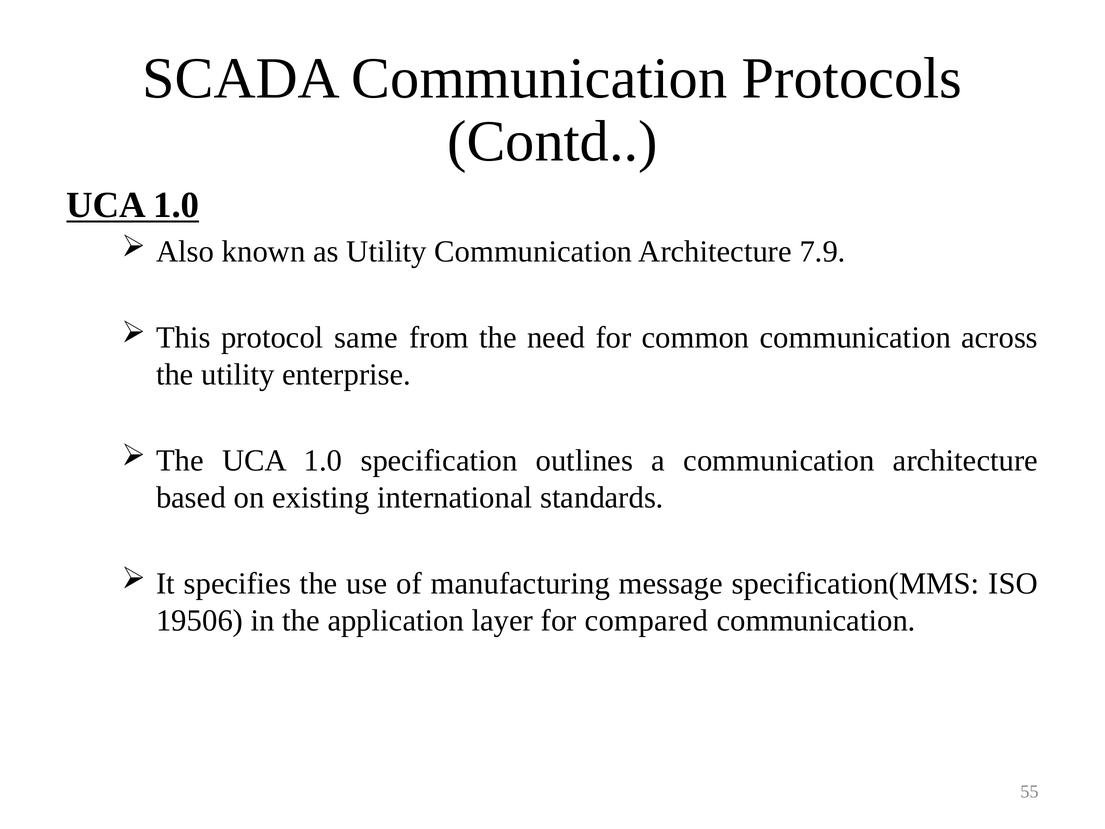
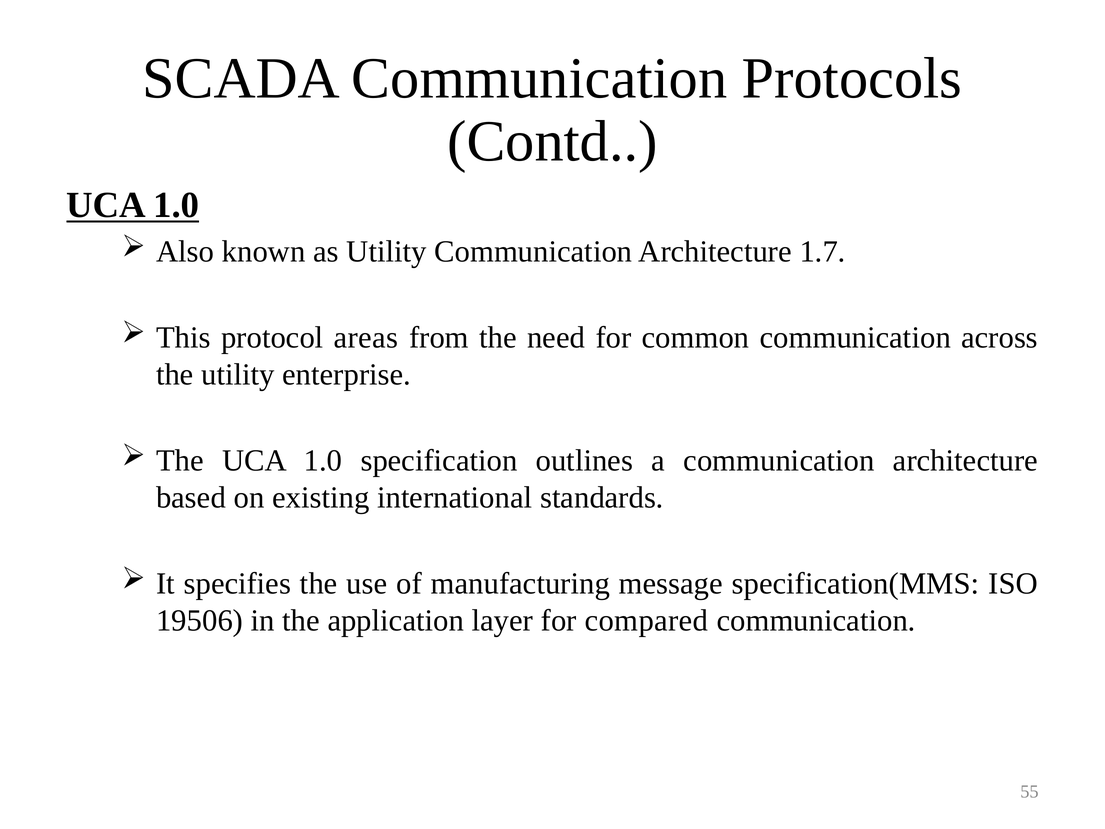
7.9: 7.9 -> 1.7 (823, 251)
same: same -> areas (366, 338)
